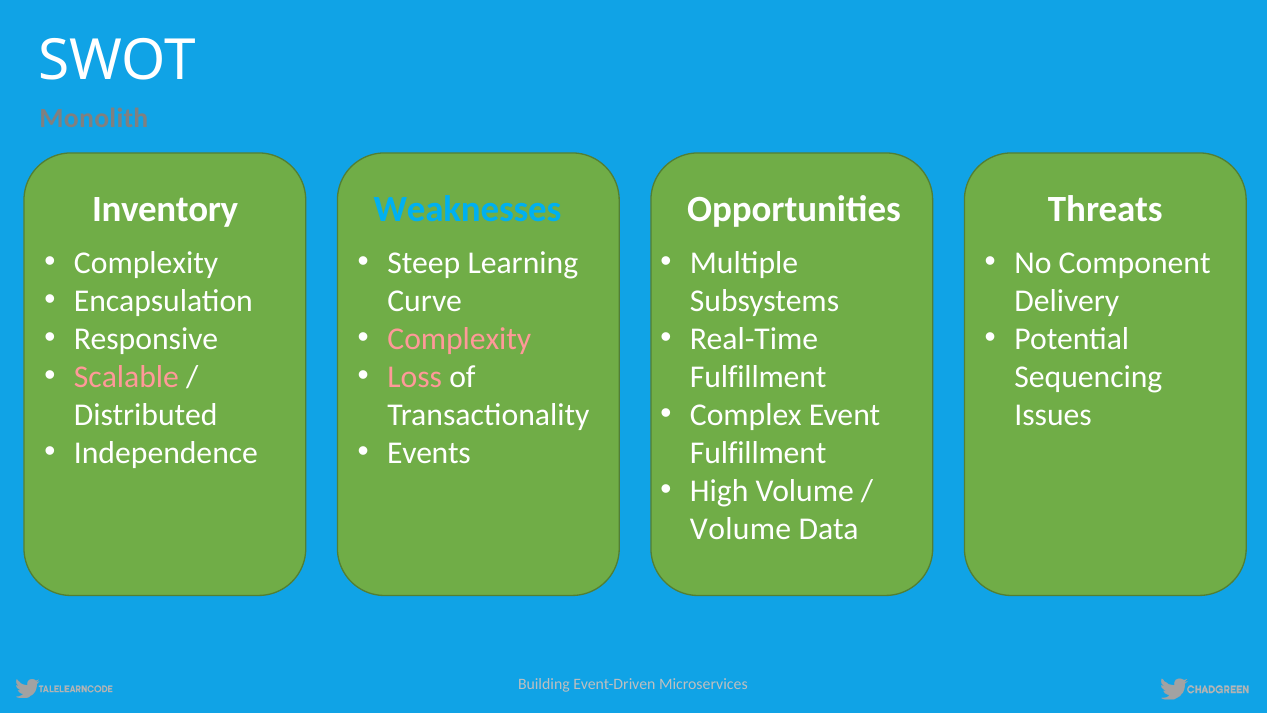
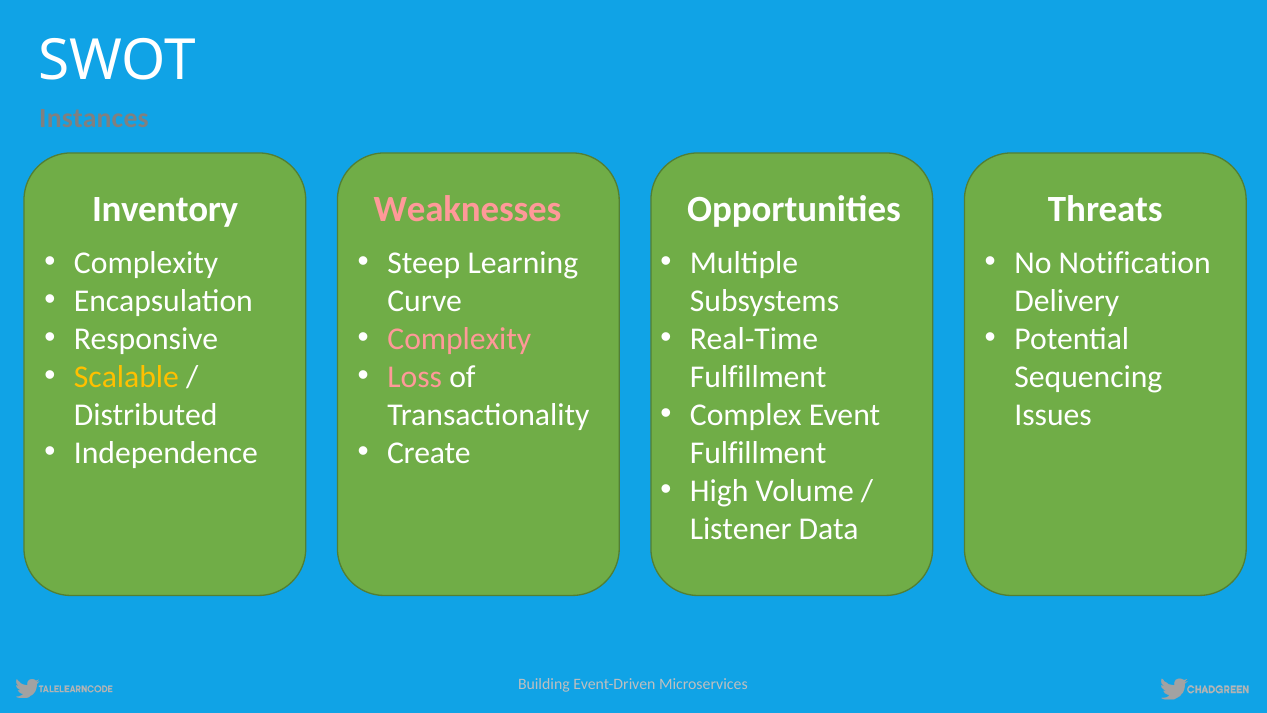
Monolith: Monolith -> Instances (94, 118)
Weaknesses colour: light blue -> pink (467, 209)
Component: Component -> Notification (1135, 263)
Scalable colour: pink -> yellow (126, 377)
Events: Events -> Create (429, 453)
Volume: Volume -> Listener (741, 529)
